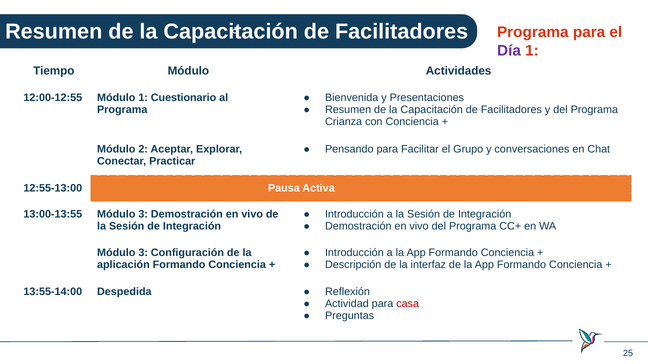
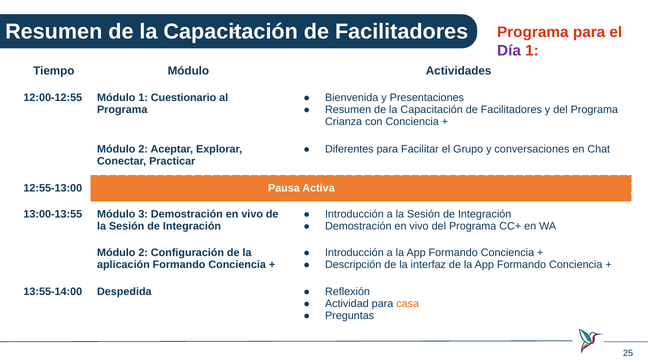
Pensando: Pensando -> Diferentes (349, 150)
3: 3 -> 2 (143, 253)
casa colour: red -> orange (408, 304)
